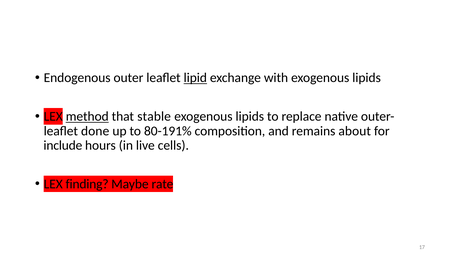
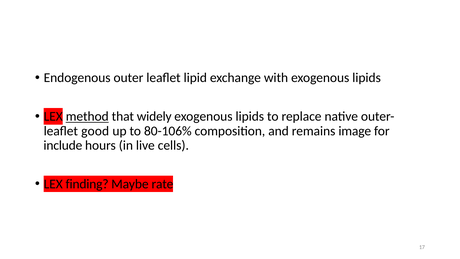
lipid underline: present -> none (195, 78)
stable: stable -> widely (154, 116)
done: done -> good (95, 131)
80-191%: 80-191% -> 80-106% (168, 131)
about: about -> image (355, 131)
